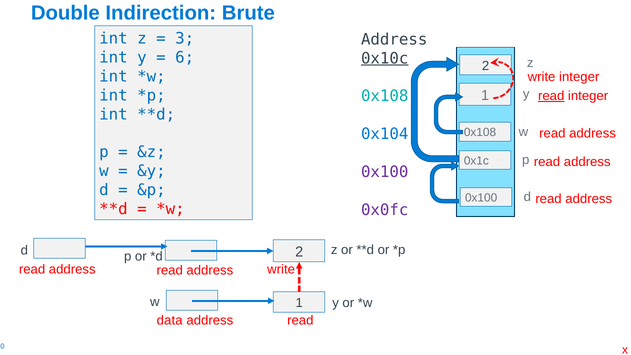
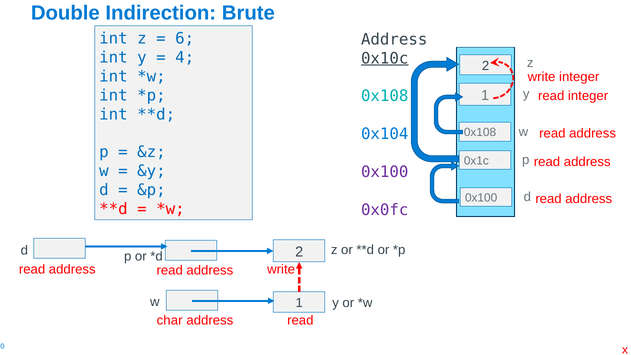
3: 3 -> 6 (185, 39)
6: 6 -> 4 (185, 58)
read underline: present -> none (551, 96)
data: data -> char (170, 321)
